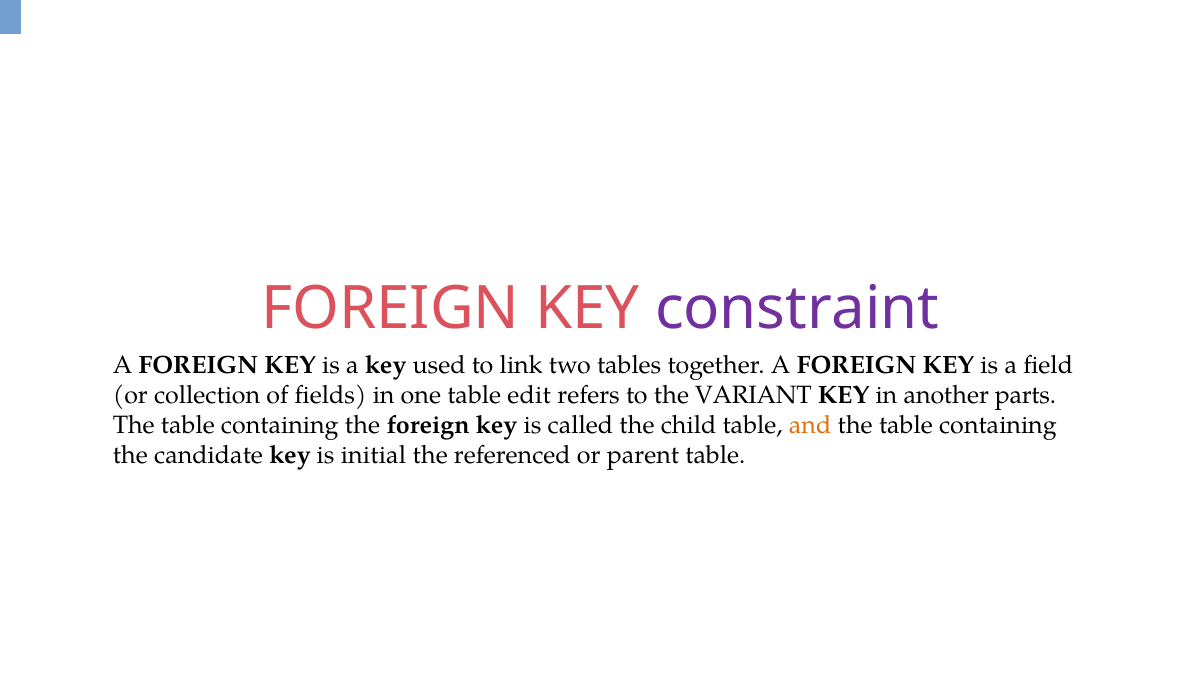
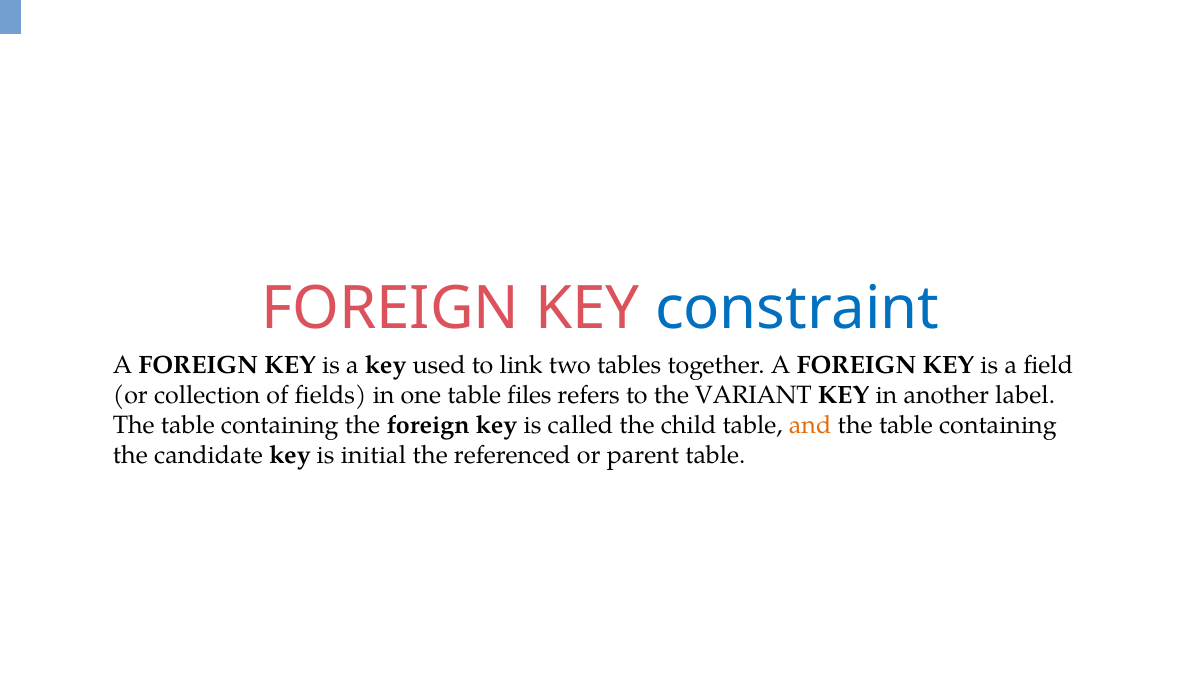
constraint colour: purple -> blue (797, 309)
edit: edit -> files (529, 395)
parts: parts -> label (1025, 395)
